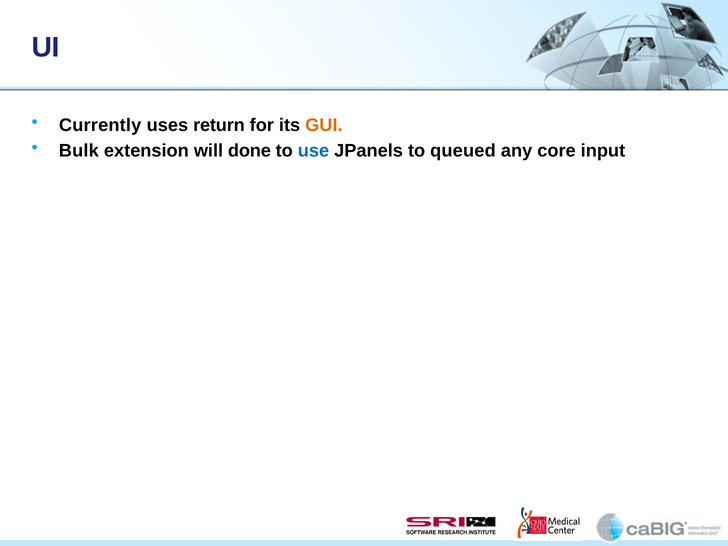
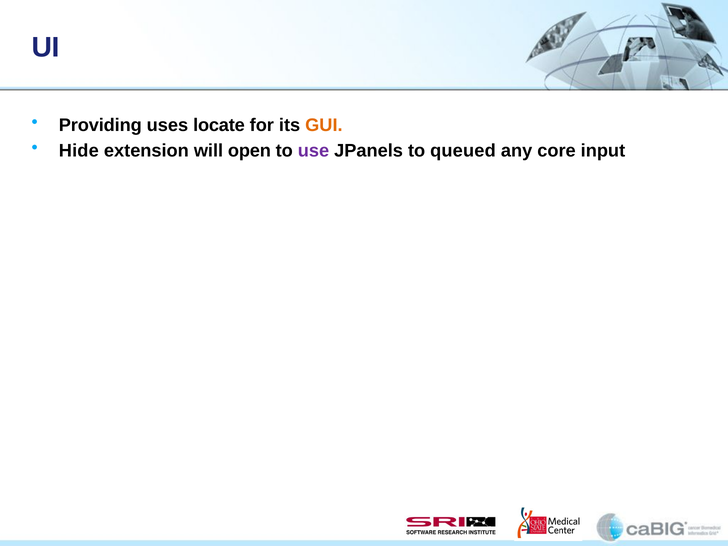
Currently: Currently -> Providing (100, 125)
return: return -> locate (219, 125)
Bulk: Bulk -> Hide (79, 151)
done: done -> open (249, 151)
use colour: blue -> purple (313, 151)
